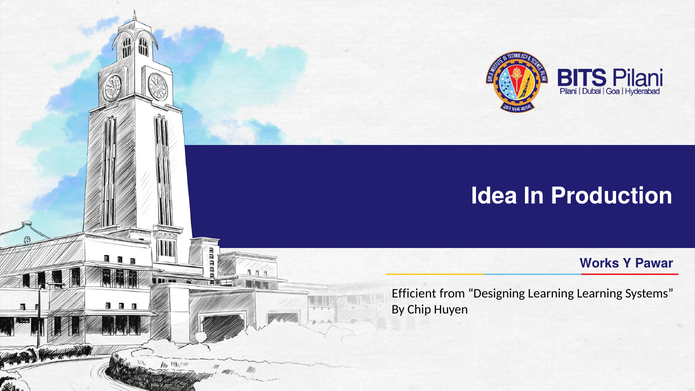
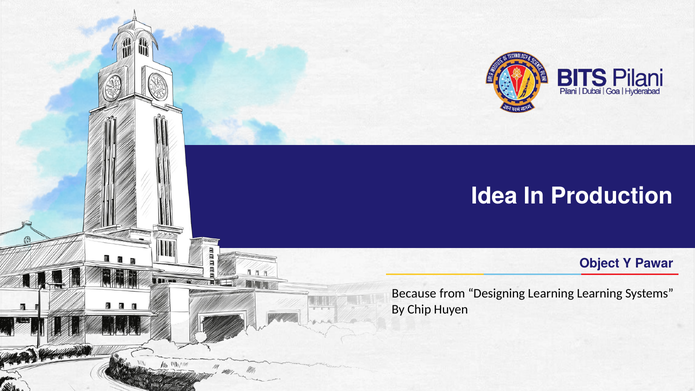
Works: Works -> Object (599, 264)
Efficient: Efficient -> Because (414, 294)
